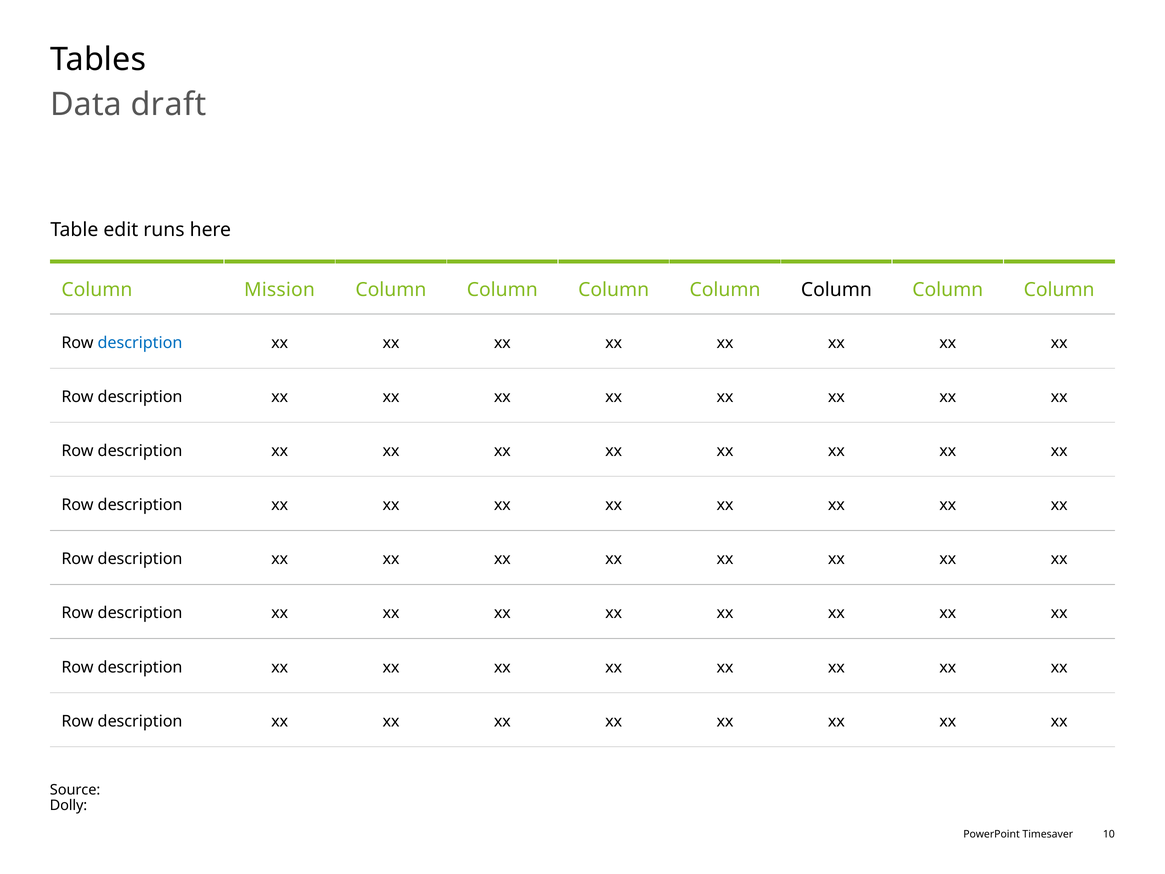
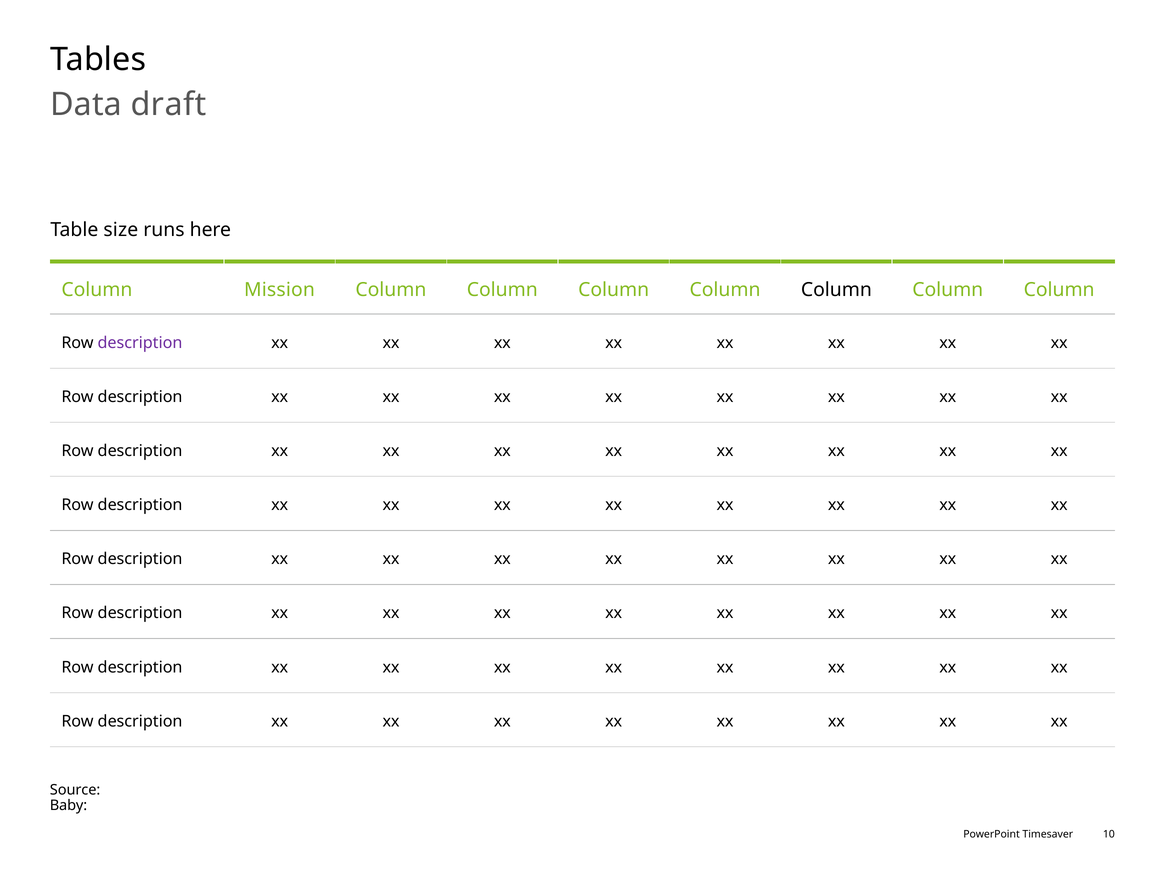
edit: edit -> size (121, 230)
description colour: blue -> purple (140, 343)
Dolly: Dolly -> Baby (68, 805)
